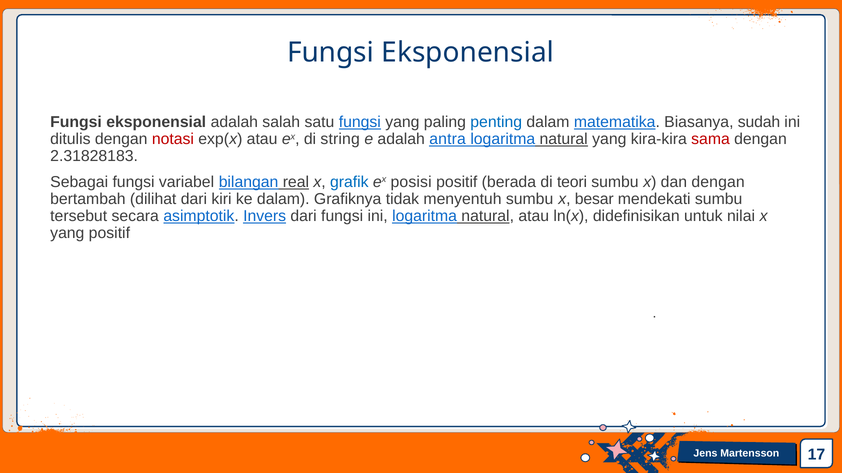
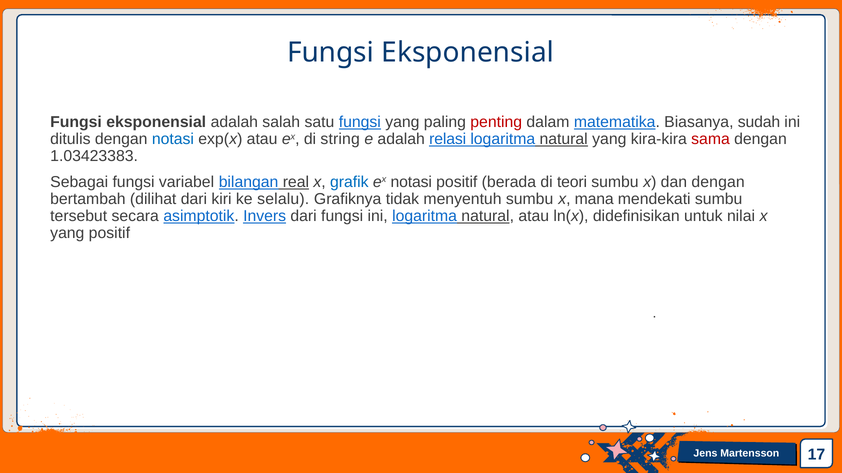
penting colour: blue -> red (496, 122)
notasi colour: red -> blue (173, 139)
antra: antra -> relasi (448, 139)
2.31828183: 2.31828183 -> 1.03423383 (94, 156)
ex posisi: posisi -> notasi (411, 182)
ke dalam: dalam -> selalu (283, 199)
besar: besar -> mana (594, 199)
